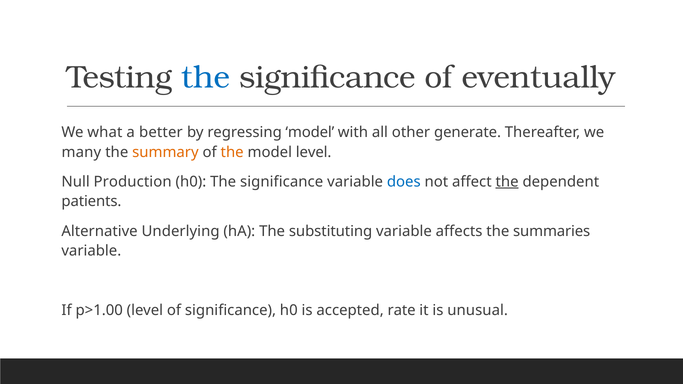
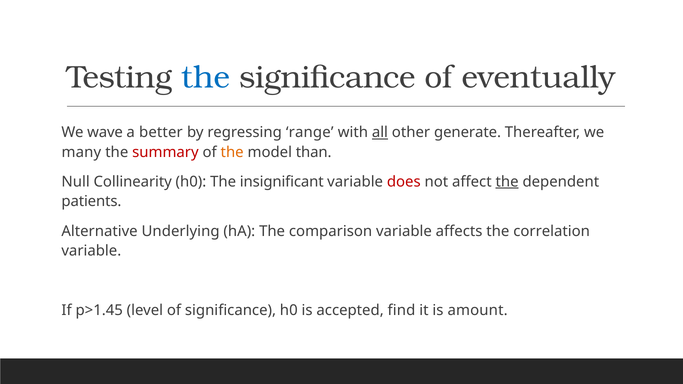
what: what -> wave (105, 132)
regressing model: model -> range (310, 132)
all underline: none -> present (380, 132)
summary colour: orange -> red (165, 152)
model level: level -> than (314, 152)
Production: Production -> Collinearity (133, 182)
h0 The significance: significance -> insignificant (282, 182)
does colour: blue -> red (404, 182)
substituting: substituting -> comparison (331, 231)
summaries: summaries -> correlation (552, 231)
p>1.00: p>1.00 -> p>1.45 (99, 310)
rate: rate -> find (401, 310)
unusual: unusual -> amount (478, 310)
